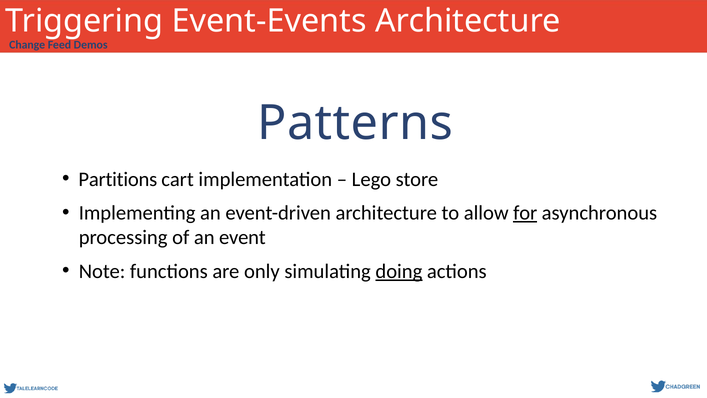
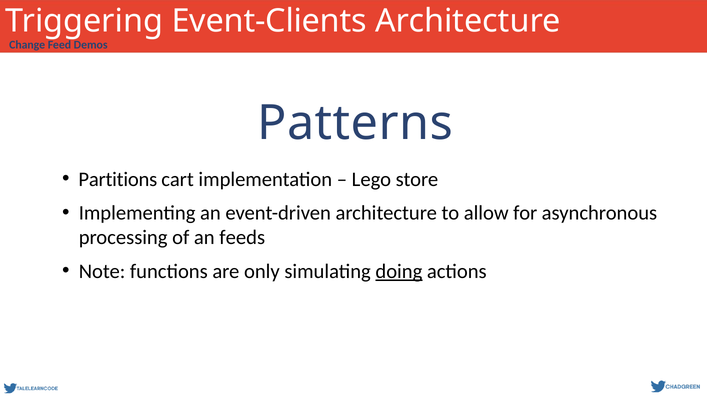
Event-Events: Event-Events -> Event-Clients (269, 21)
for underline: present -> none (525, 213)
event: event -> feeds (242, 237)
